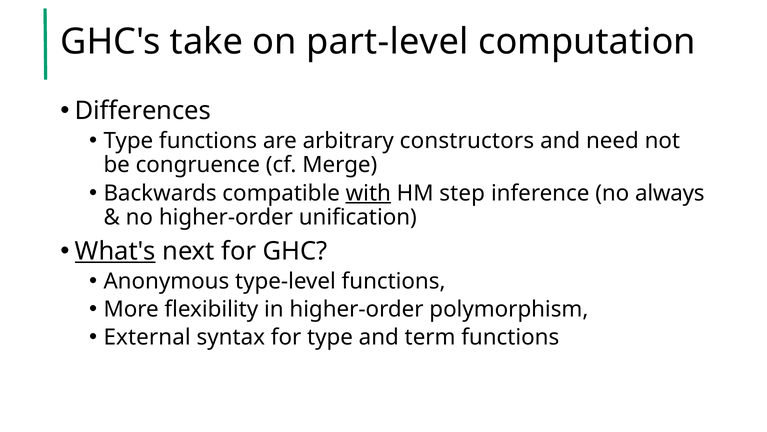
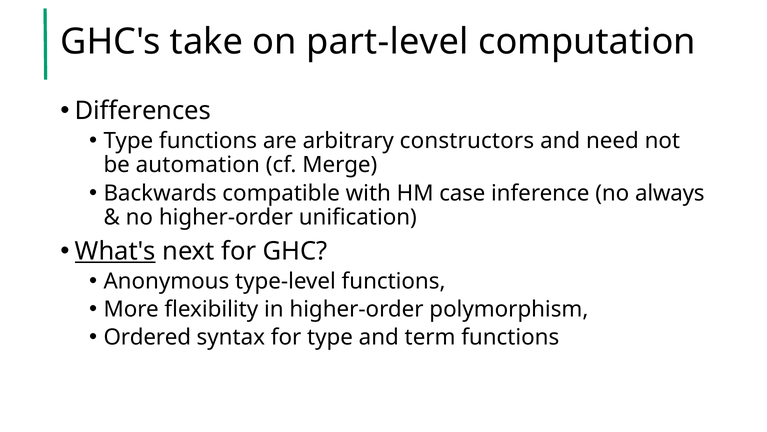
congruence: congruence -> automation (198, 165)
with underline: present -> none (368, 193)
step: step -> case (462, 193)
External: External -> Ordered (147, 337)
